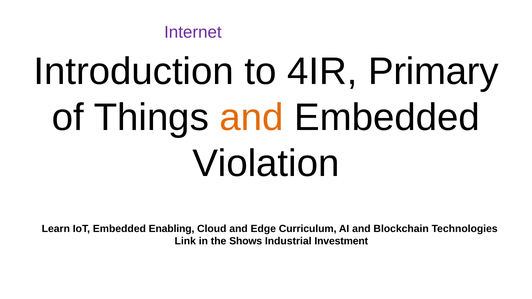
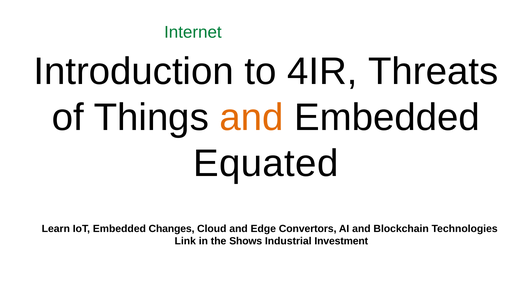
Internet colour: purple -> green (193, 32)
Primary: Primary -> Threats (433, 71)
Violation: Violation -> Equated (266, 164)
Enabling: Enabling -> Changes (172, 229)
Curriculum: Curriculum -> Convertors (308, 229)
